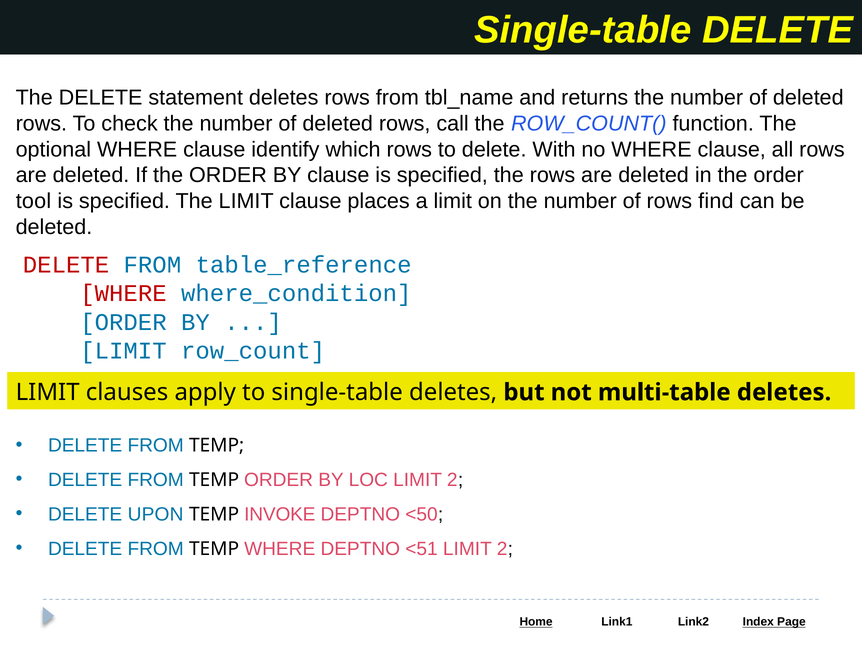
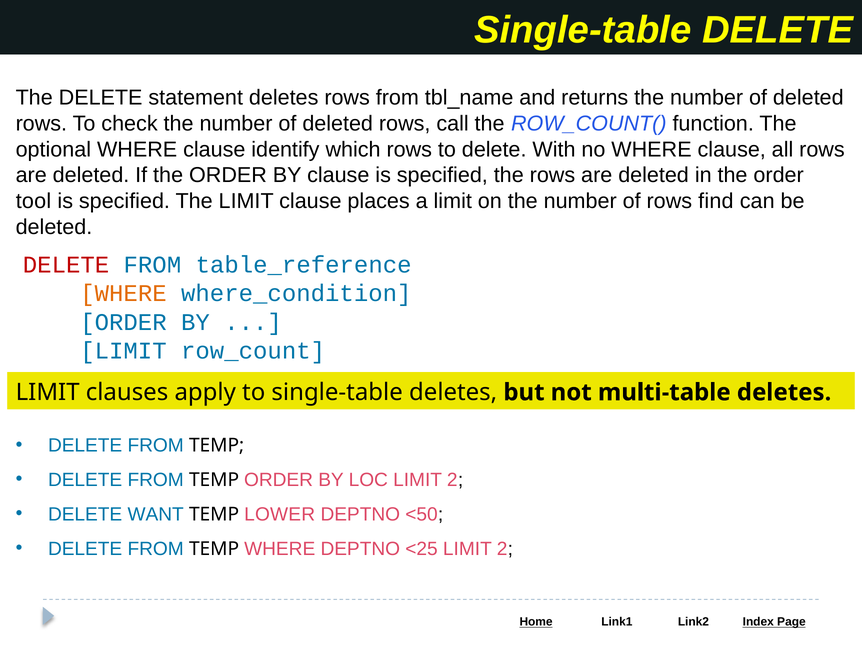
WHERE colour: red -> orange (123, 293)
UPON: UPON -> WANT (156, 514)
INVOKE: INVOKE -> LOWER (280, 514)
<51: <51 -> <25 (422, 548)
